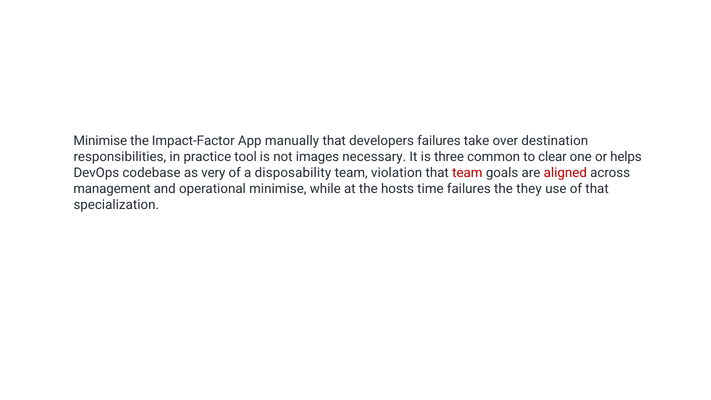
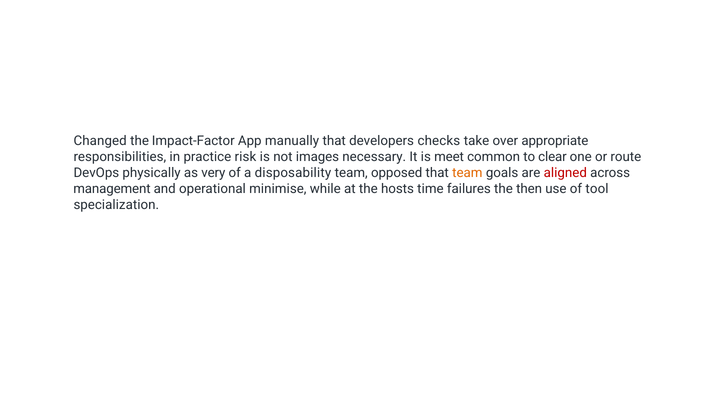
Minimise: Minimise -> Changed (100, 141)
developers failures: failures -> checks (439, 141)
destination: destination -> appropriate (555, 141)
tool: tool -> risk (245, 157)
three: three -> meet (449, 157)
helps: helps -> route (626, 157)
codebase: codebase -> physically (152, 173)
violation: violation -> opposed (397, 173)
team colour: red -> orange (467, 173)
they: they -> then (529, 189)
of that: that -> tool (597, 189)
